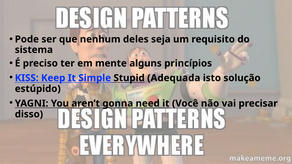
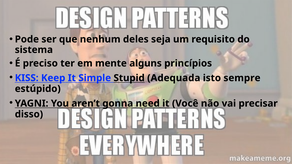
solução: solução -> sempre (242, 78)
